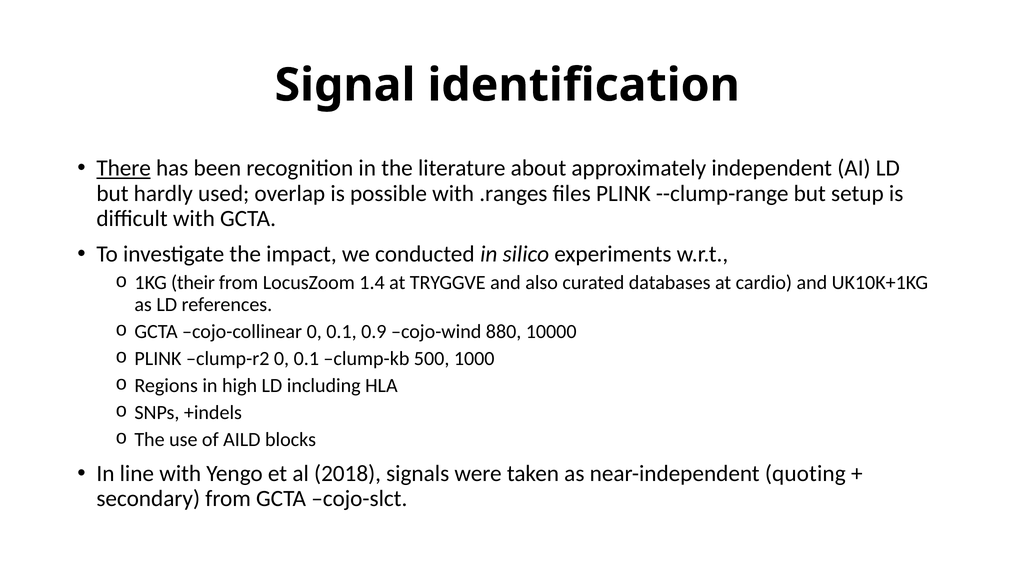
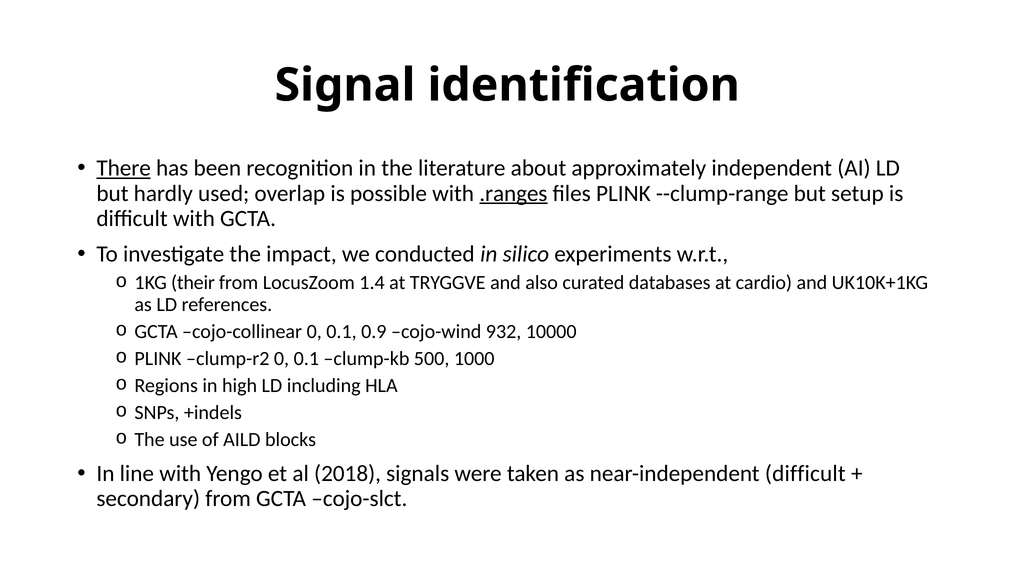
.ranges underline: none -> present (513, 193)
880: 880 -> 932 (504, 331)
near-independent quoting: quoting -> difficult (805, 473)
